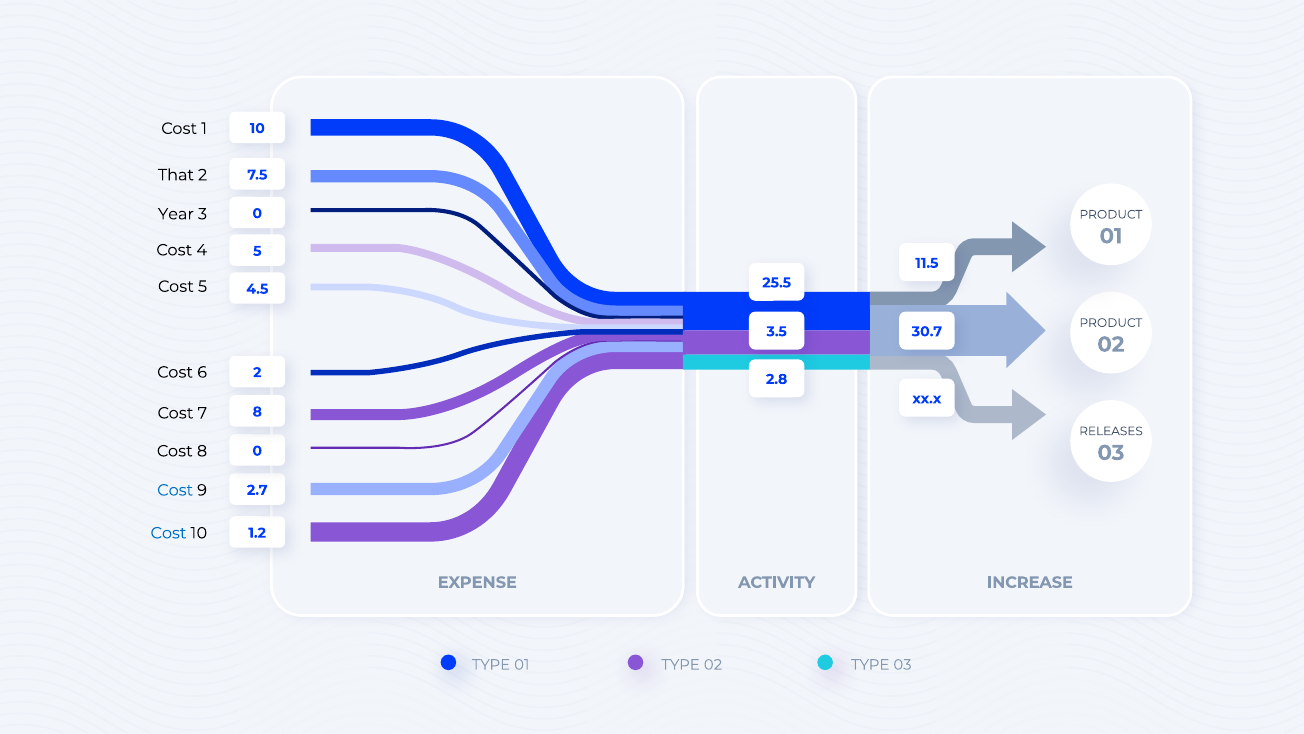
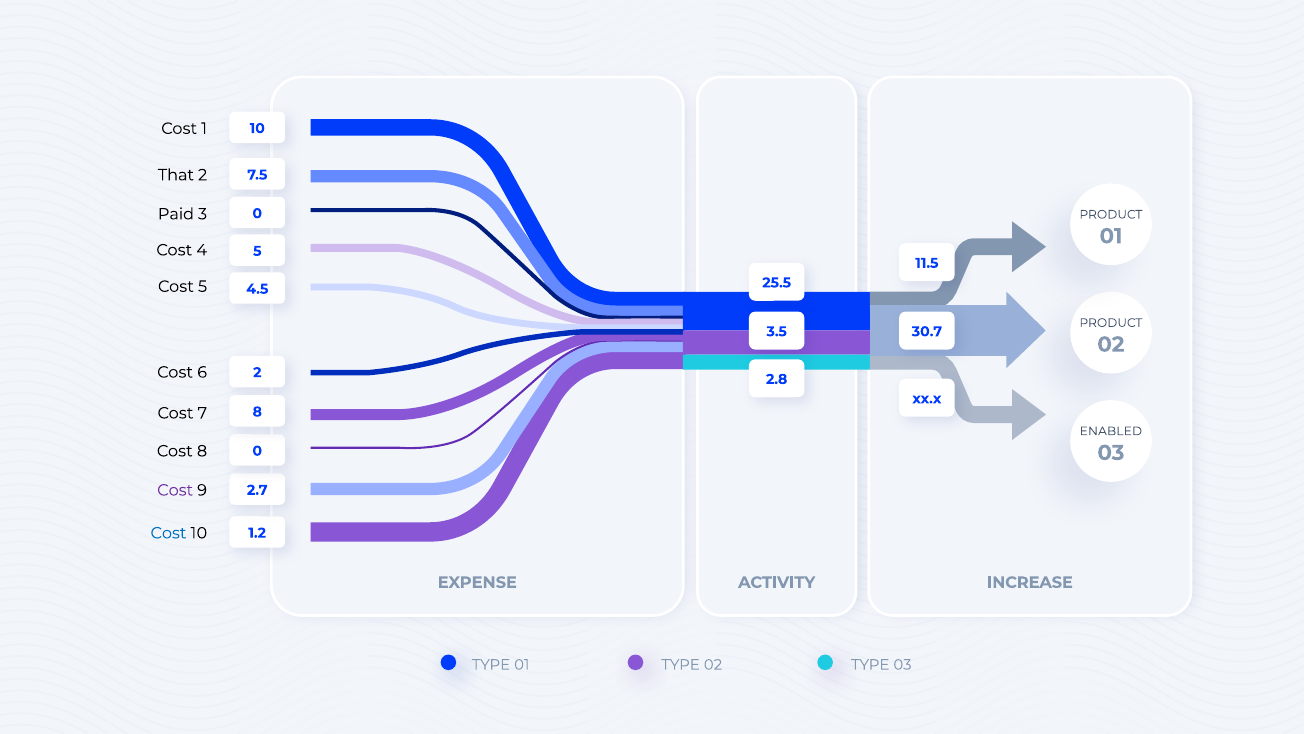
Year: Year -> Paid (176, 214)
RELEASES: RELEASES -> ENABLED (1111, 431)
Cost colour: blue -> purple (175, 490)
